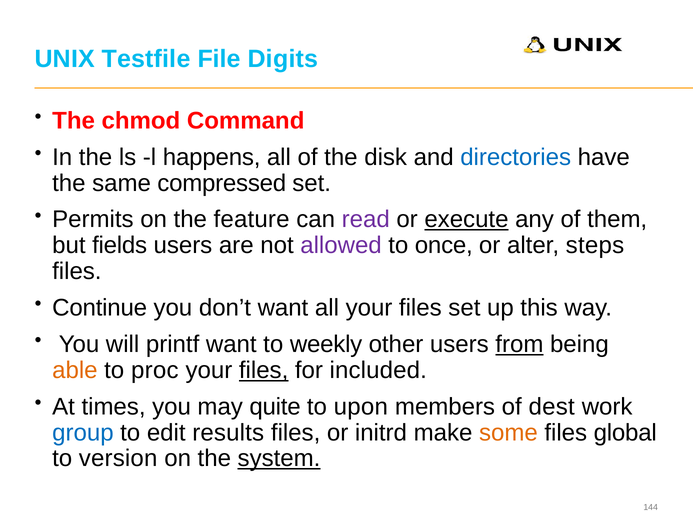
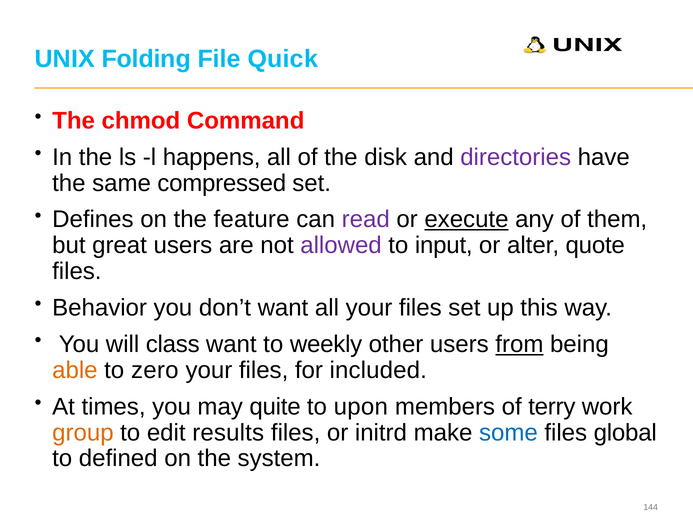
Testfile: Testfile -> Folding (146, 59)
Digits: Digits -> Quick (283, 59)
directories colour: blue -> purple (516, 157)
Permits: Permits -> Defines (93, 219)
fields: fields -> great (120, 245)
once: once -> input (444, 245)
steps: steps -> quote (595, 245)
Continue: Continue -> Behavior (100, 308)
printf: printf -> class (173, 344)
proc: proc -> zero (155, 370)
files underline: present -> none (264, 370)
dest: dest -> terry (552, 406)
group colour: blue -> orange (83, 432)
some colour: orange -> blue (508, 432)
version: version -> defined (118, 458)
system underline: present -> none (279, 458)
